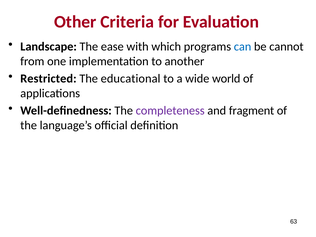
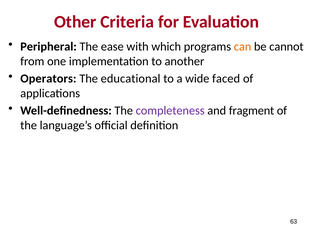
Landscape: Landscape -> Peripheral (49, 47)
can colour: blue -> orange (243, 47)
Restricted: Restricted -> Operators (48, 79)
world: world -> faced (226, 79)
